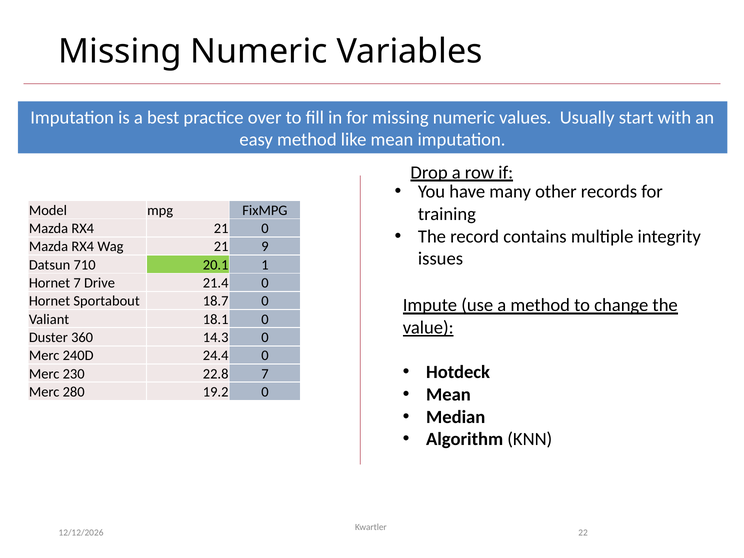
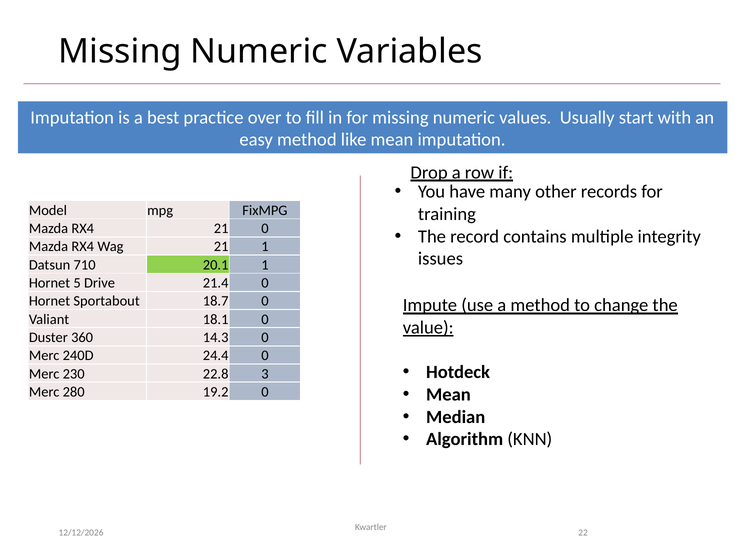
21 9: 9 -> 1 (265, 247)
Hornet 7: 7 -> 5 (77, 283)
22.8 7: 7 -> 3 (265, 374)
